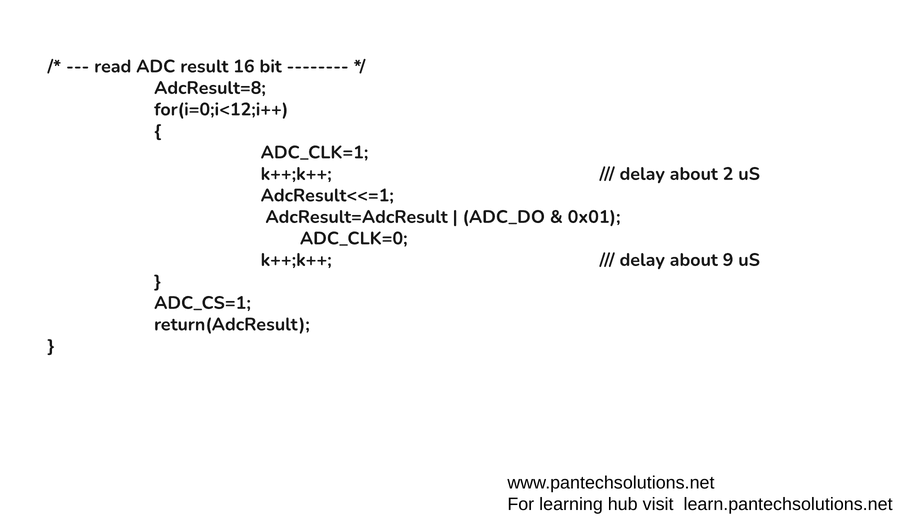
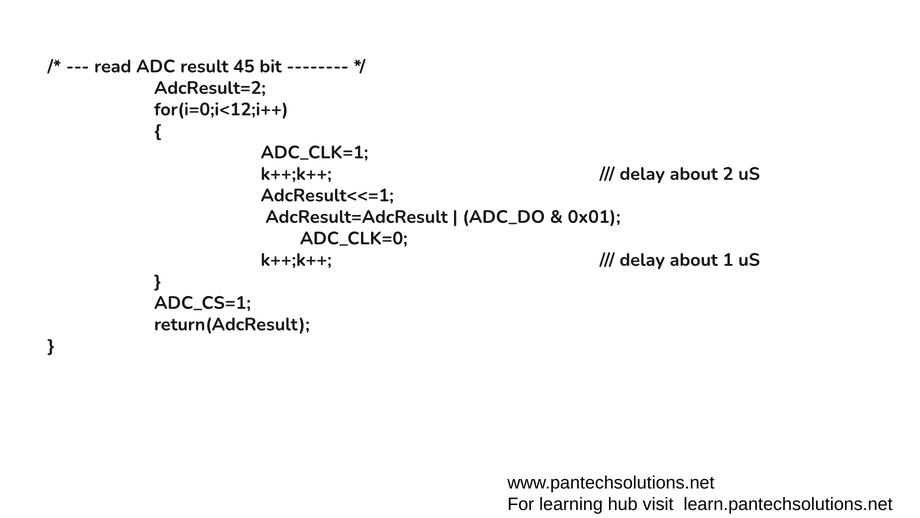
16: 16 -> 45 (244, 66)
AdcResult=8: AdcResult=8 -> AdcResult=2 (210, 88)
9: 9 -> 1 (728, 260)
